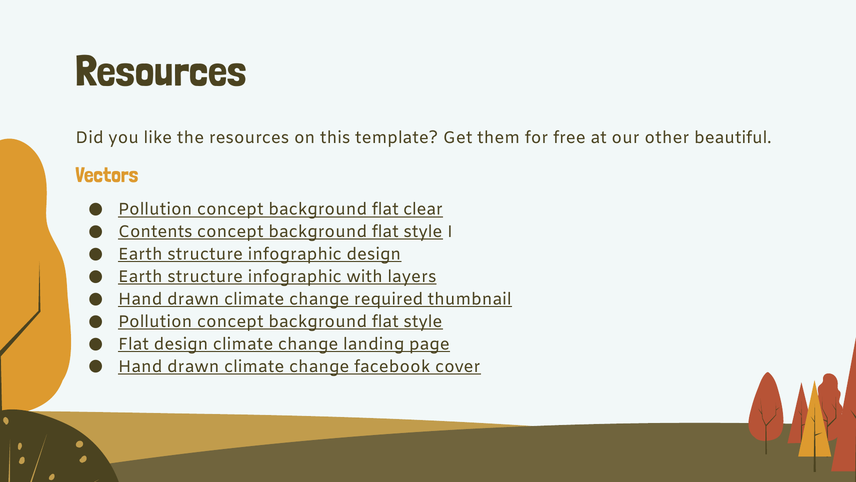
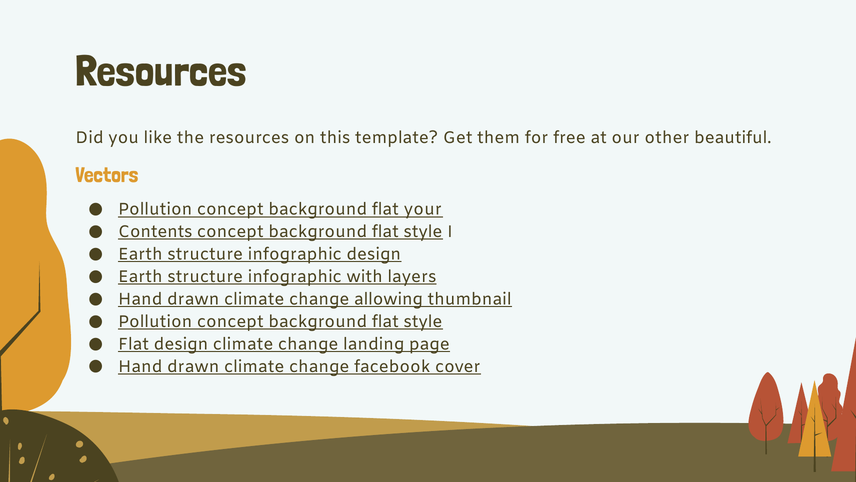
clear: clear -> your (423, 209)
required: required -> allowing (389, 299)
